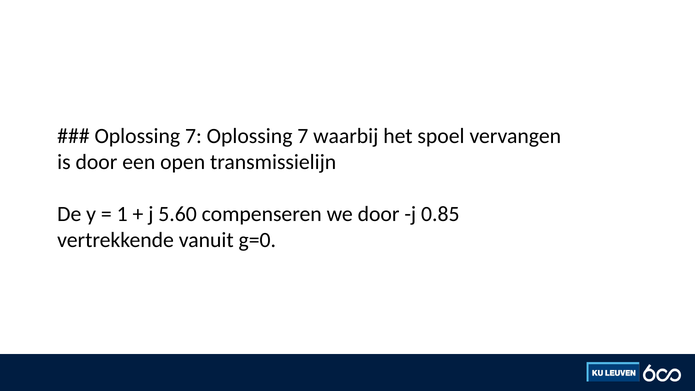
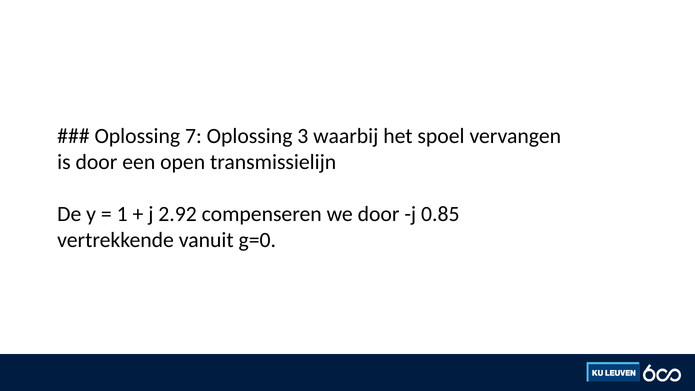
7 Oplossing 7: 7 -> 3 (303, 136)
5.60: 5.60 -> 2.92 (178, 214)
